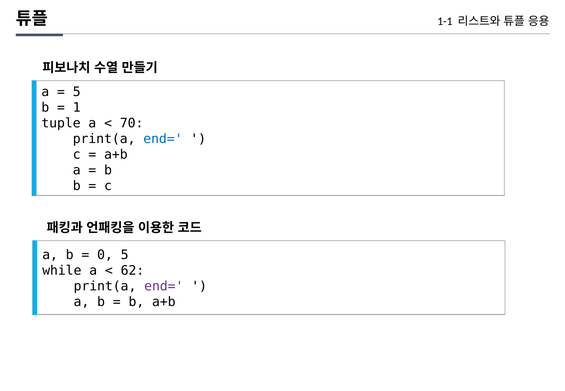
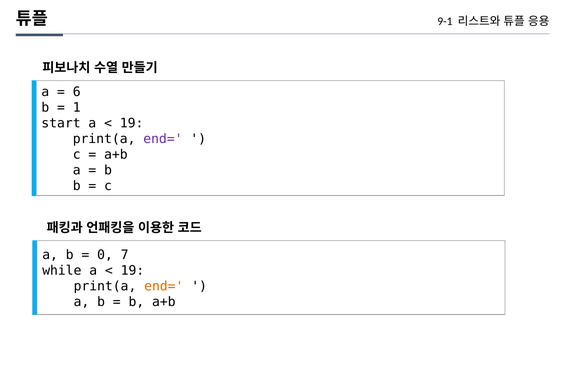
1-1: 1-1 -> 9-1 (445, 21)
5: 5 -> 6 (77, 92)
tuple: tuple -> start (61, 123)
70: 70 -> 19 (132, 123)
end= colour: blue -> purple (163, 139)
0 5: 5 -> 7 (125, 255)
62: 62 -> 19 (132, 271)
end= colour: purple -> orange (164, 286)
